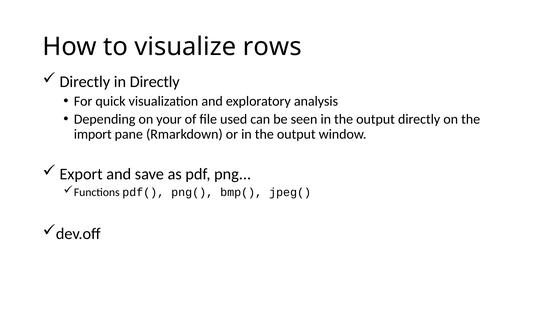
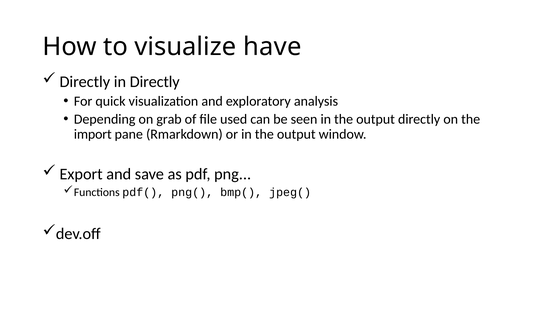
rows: rows -> have (272, 47)
your: your -> grab (169, 119)
